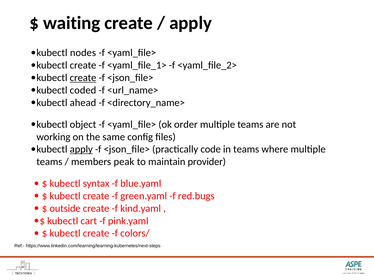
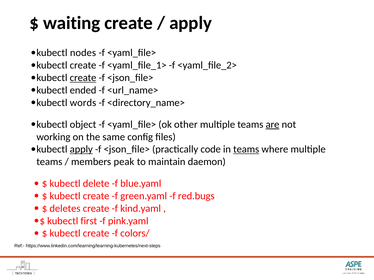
coded: coded -> ended (83, 90)
ahead: ahead -> words (83, 103)
order: order -> other (186, 125)
are underline: none -> present (273, 125)
teams underline: none -> present (246, 150)
provider: provider -> daemon (207, 162)
syntax: syntax -> delete (96, 184)
outside: outside -> deletes (65, 209)
cart: cart -> first (89, 221)
